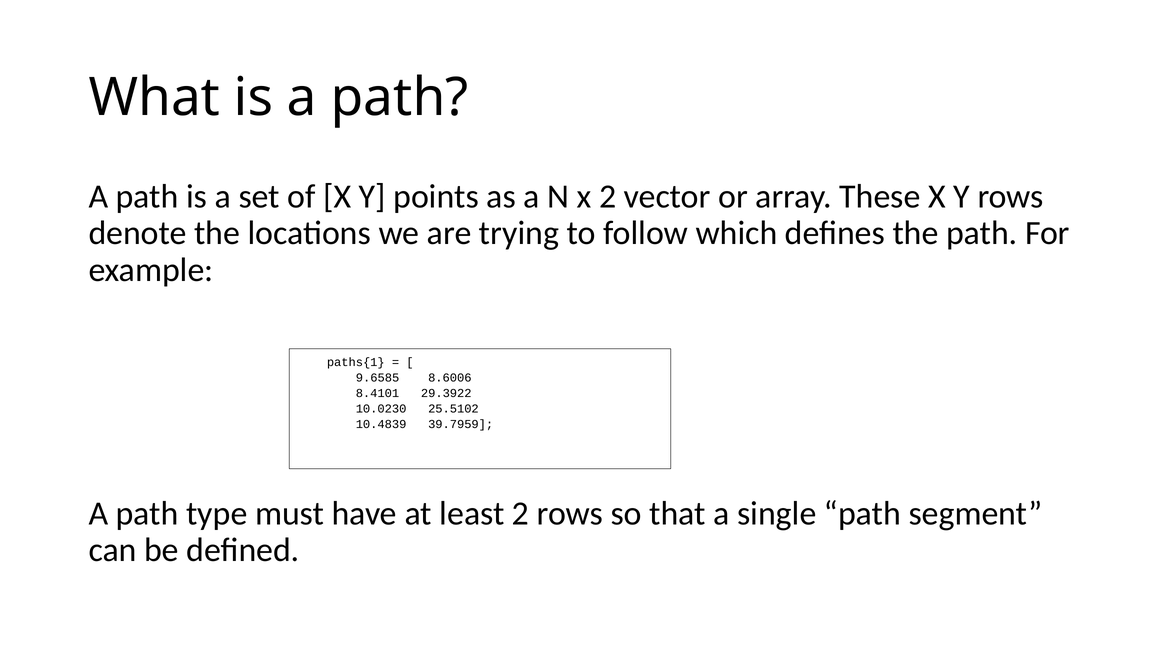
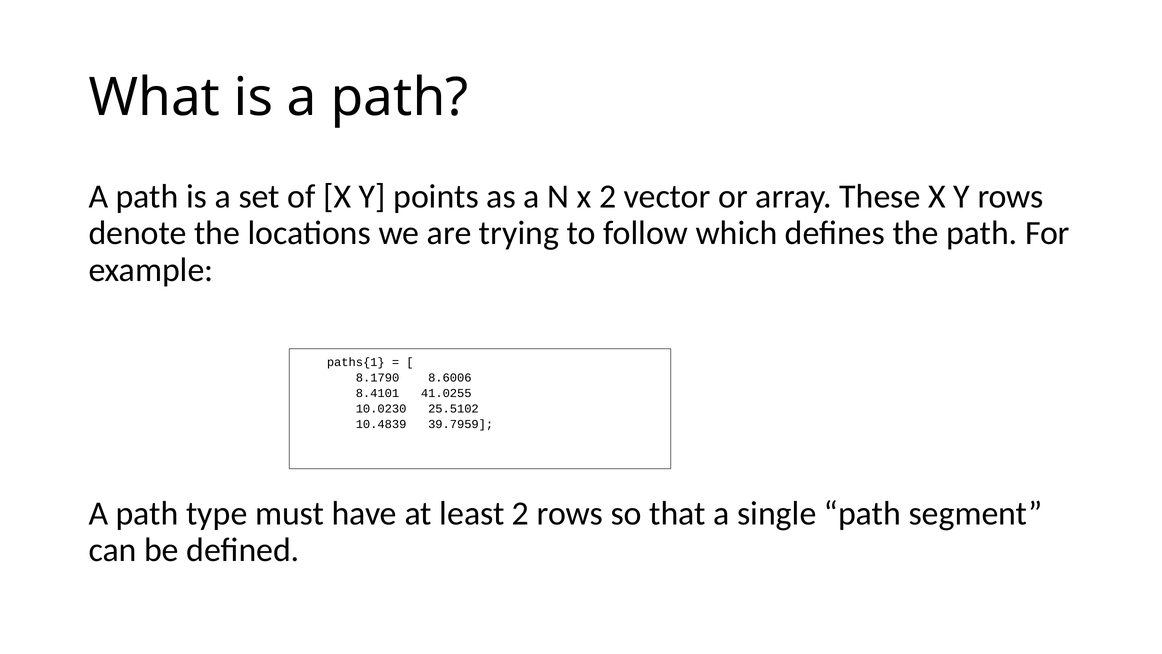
9.6585: 9.6585 -> 8.1790 (378, 378)
29.3922: 29.3922 -> 41.0255 (446, 393)
